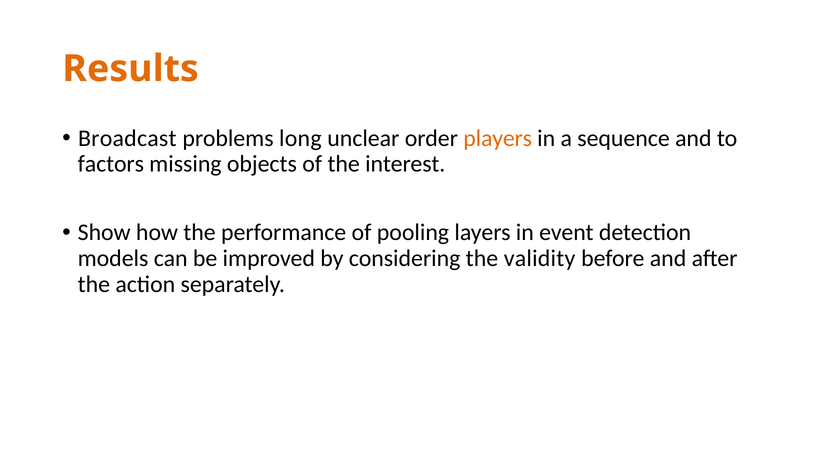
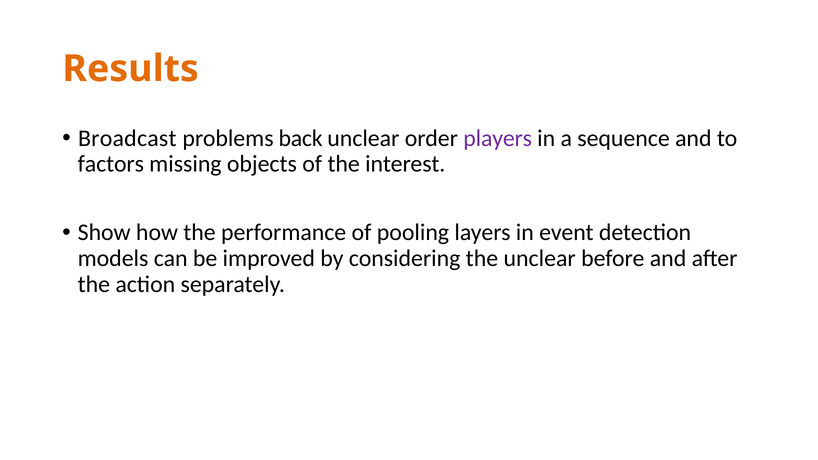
long: long -> back (301, 138)
players colour: orange -> purple (498, 138)
the validity: validity -> unclear (540, 258)
